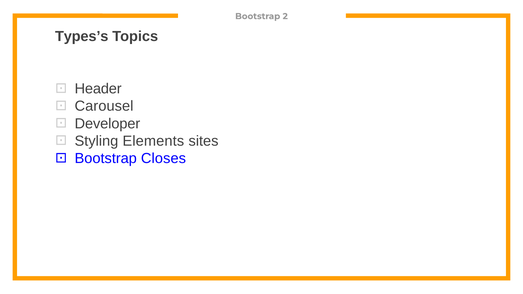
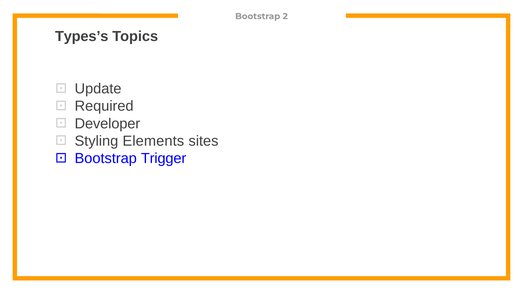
Header: Header -> Update (98, 89)
Carousel: Carousel -> Required (104, 106)
Closes: Closes -> Trigger (164, 159)
